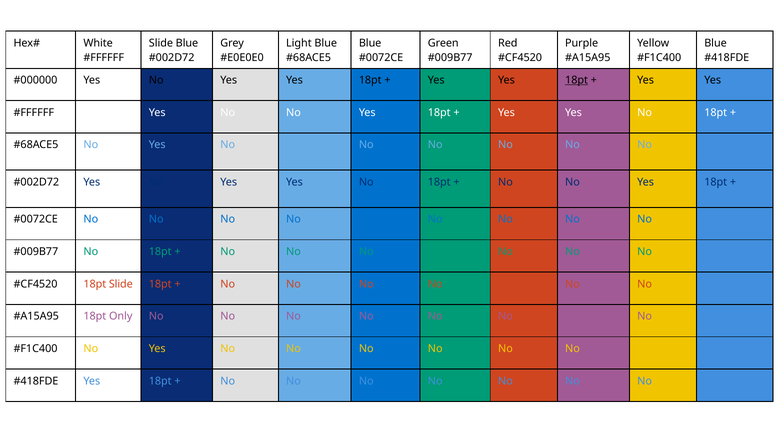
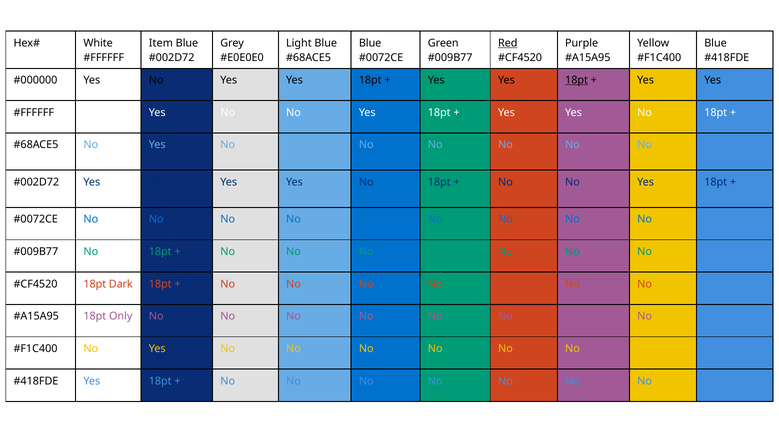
Slide: Slide -> Item (161, 43)
Red underline: none -> present (508, 43)
18pt Slide: Slide -> Dark (121, 284)
